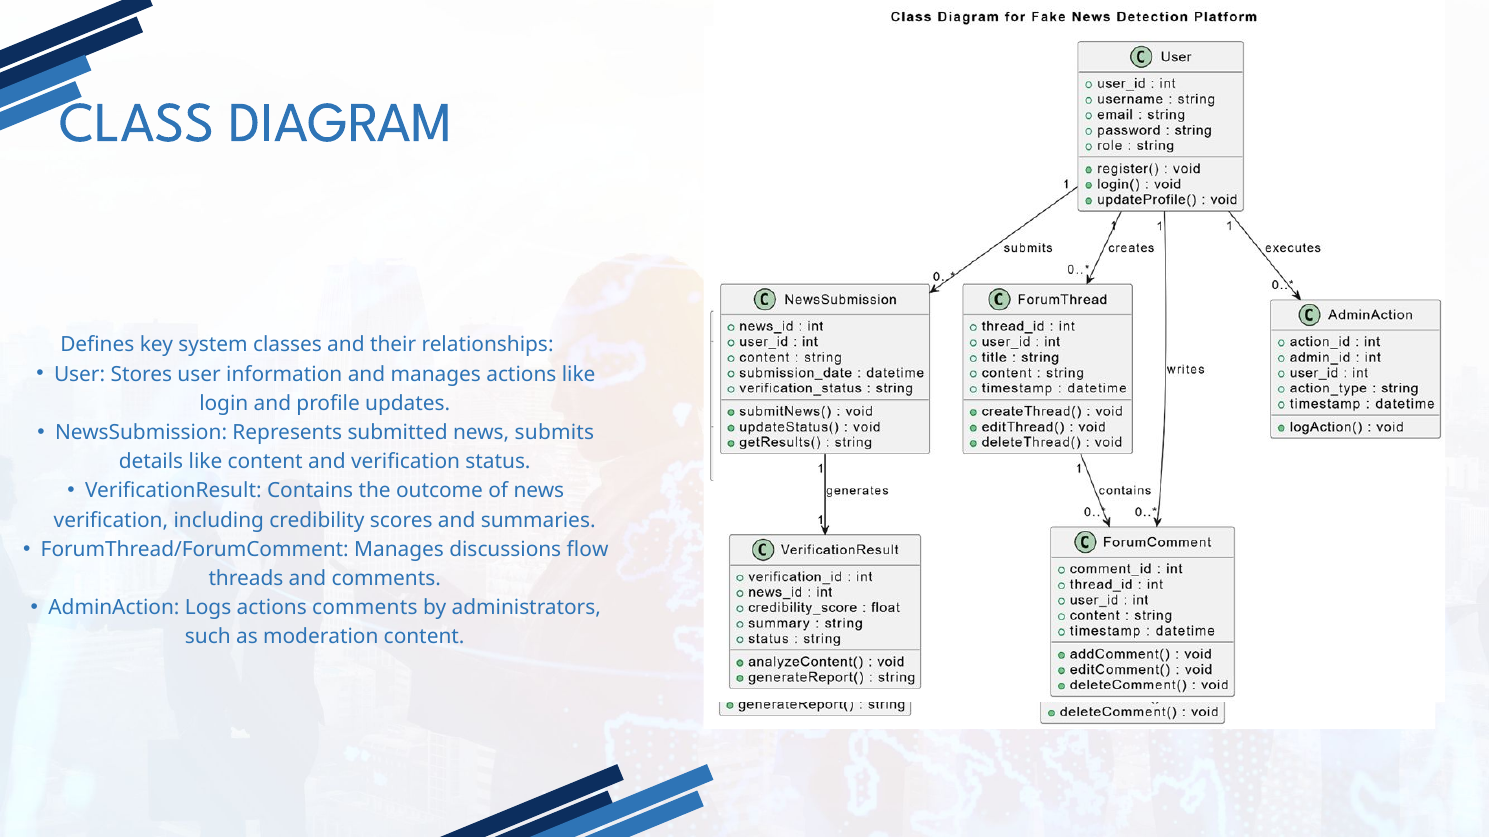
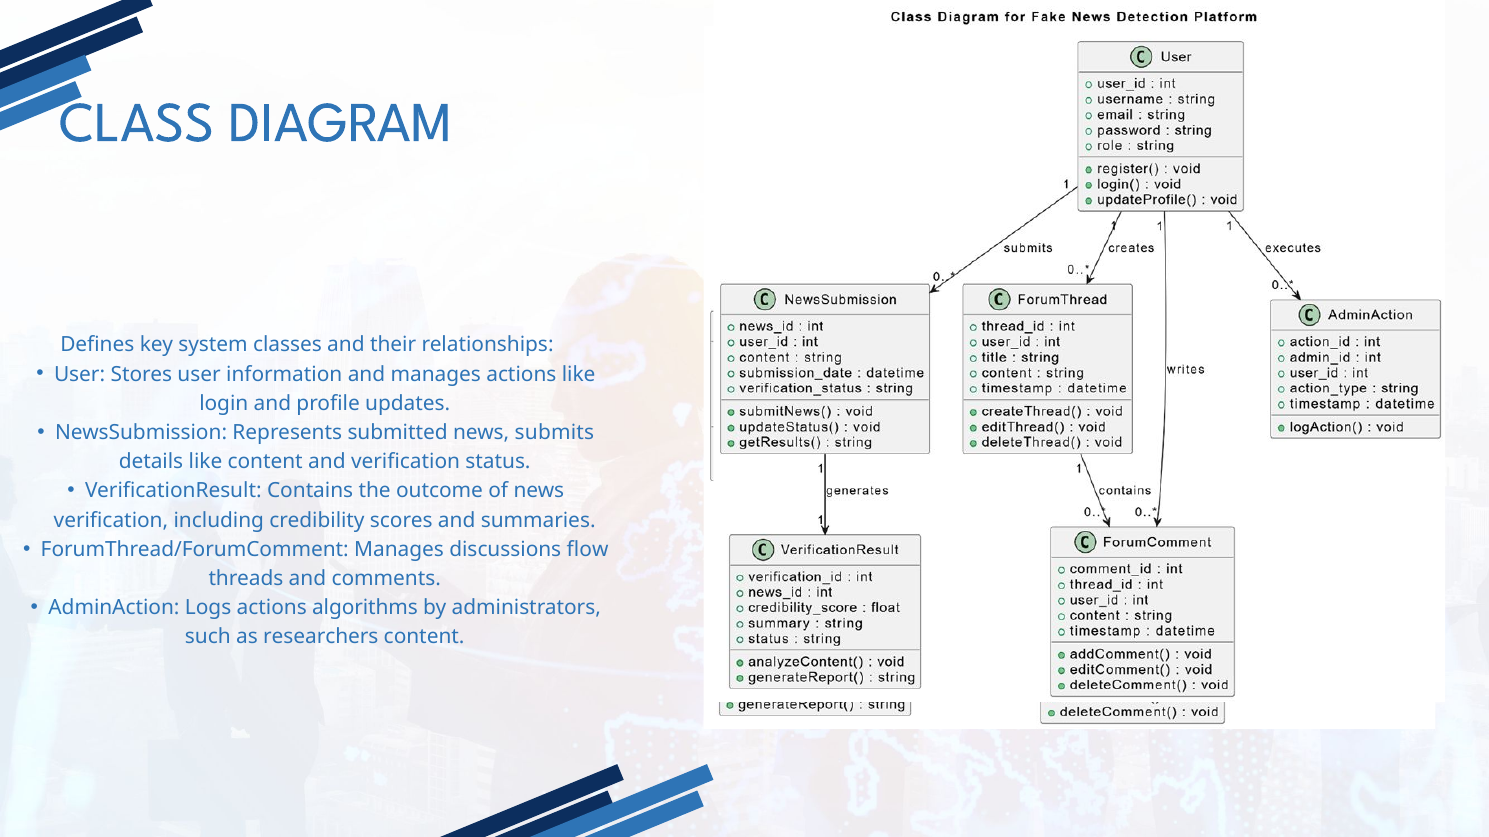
actions comments: comments -> algorithms (365, 608)
moderation: moderation -> researchers (321, 637)
